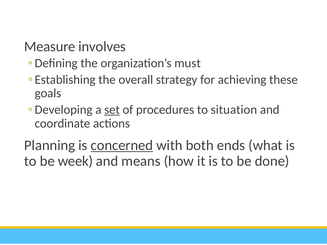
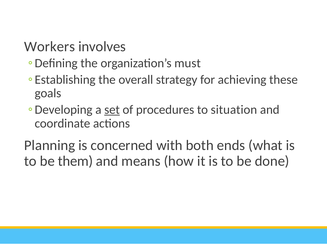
Measure: Measure -> Workers (50, 47)
concerned underline: present -> none (122, 146)
week: week -> them (75, 161)
